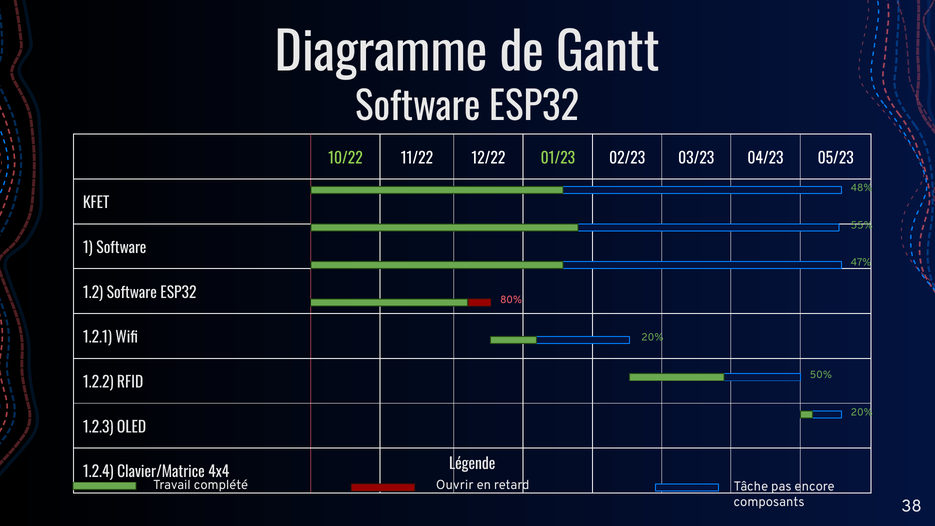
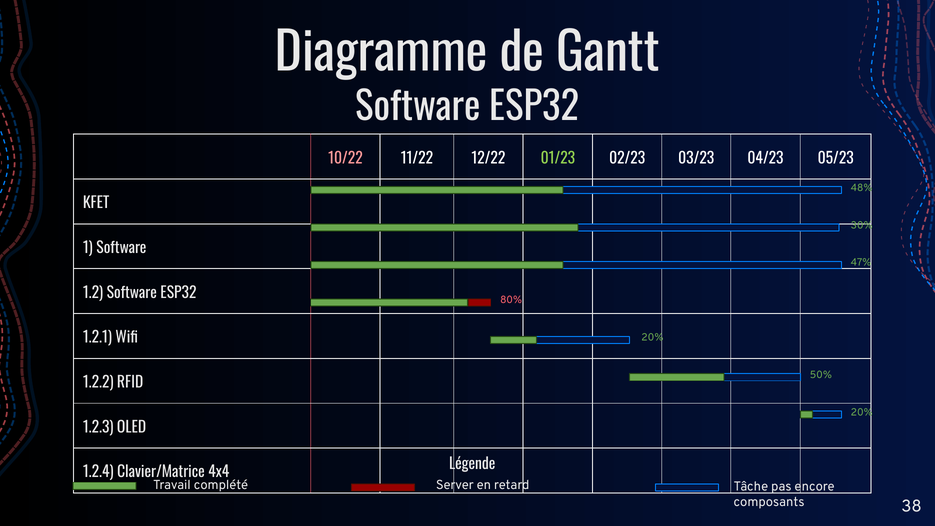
10/22 colour: light green -> pink (345, 158)
55%: 55% -> 30% (862, 225)
Ouvrir: Ouvrir -> Server (455, 485)
